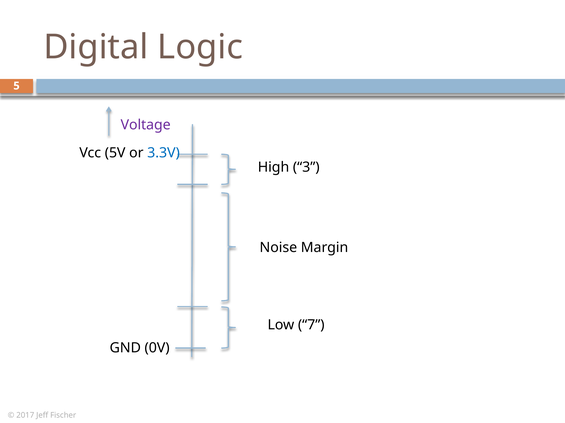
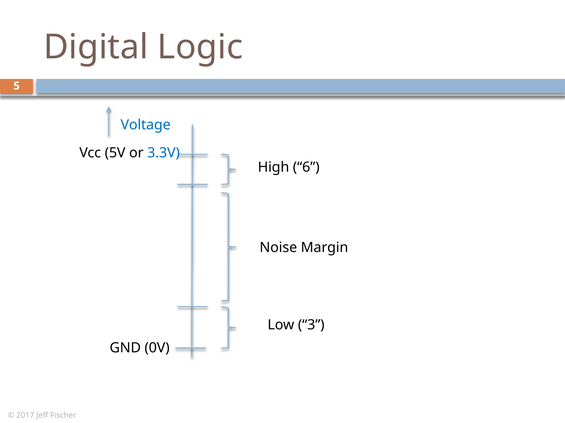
Voltage colour: purple -> blue (146, 125)
3: 3 -> 6 (306, 167)
7: 7 -> 3 (311, 326)
